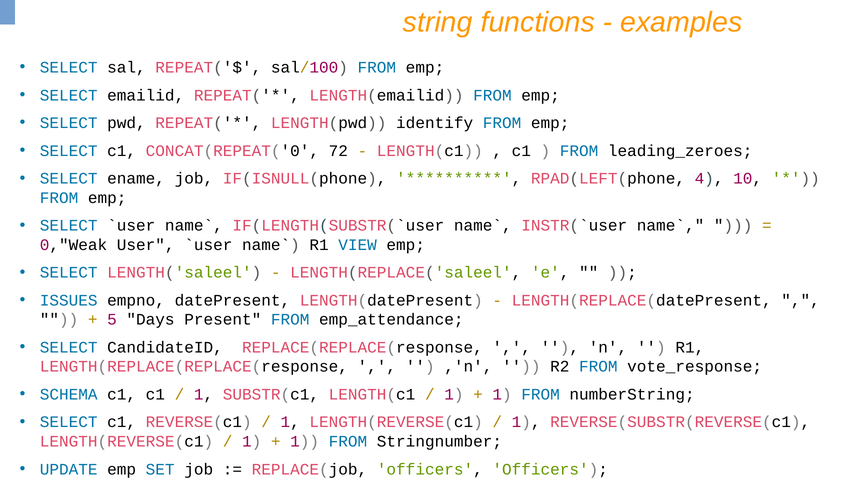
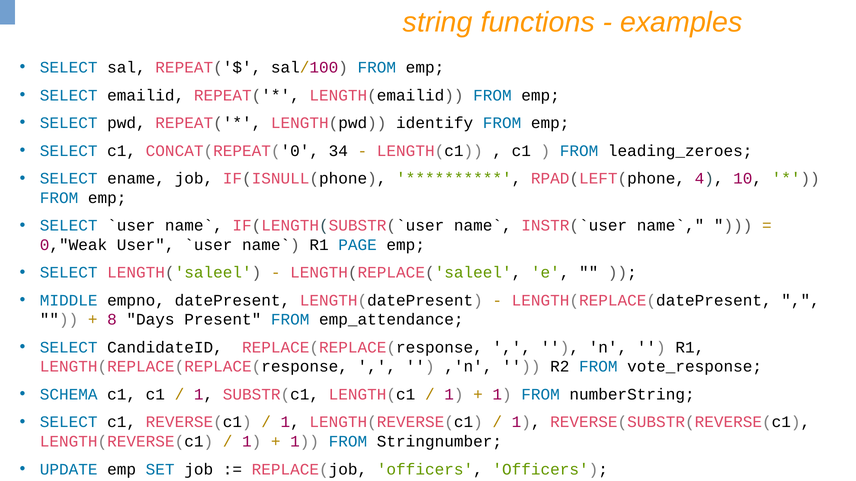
72: 72 -> 34 (338, 151)
VIEW: VIEW -> PAGE (358, 245)
ISSUES: ISSUES -> MIDDLE (69, 301)
5: 5 -> 8 (112, 320)
